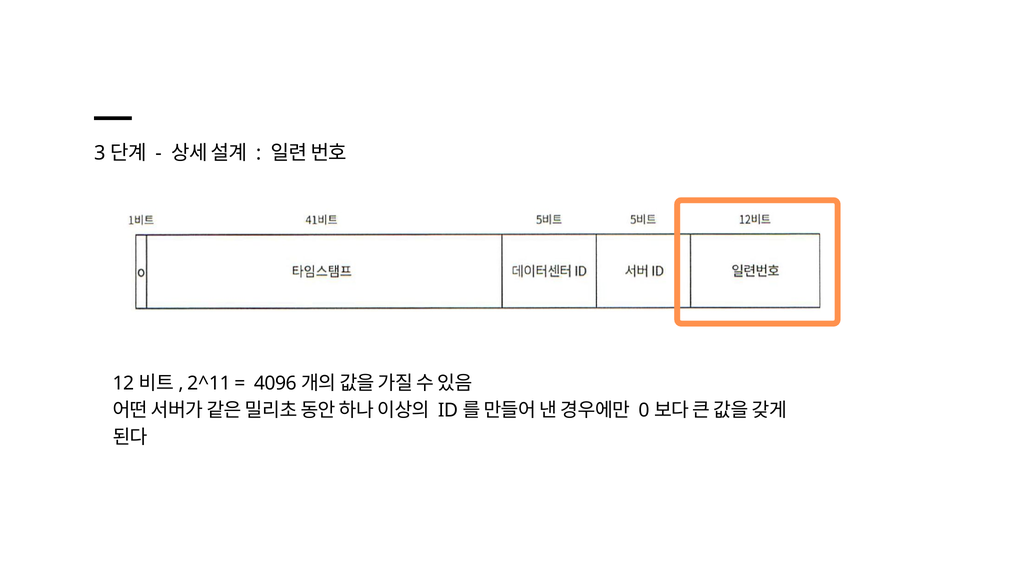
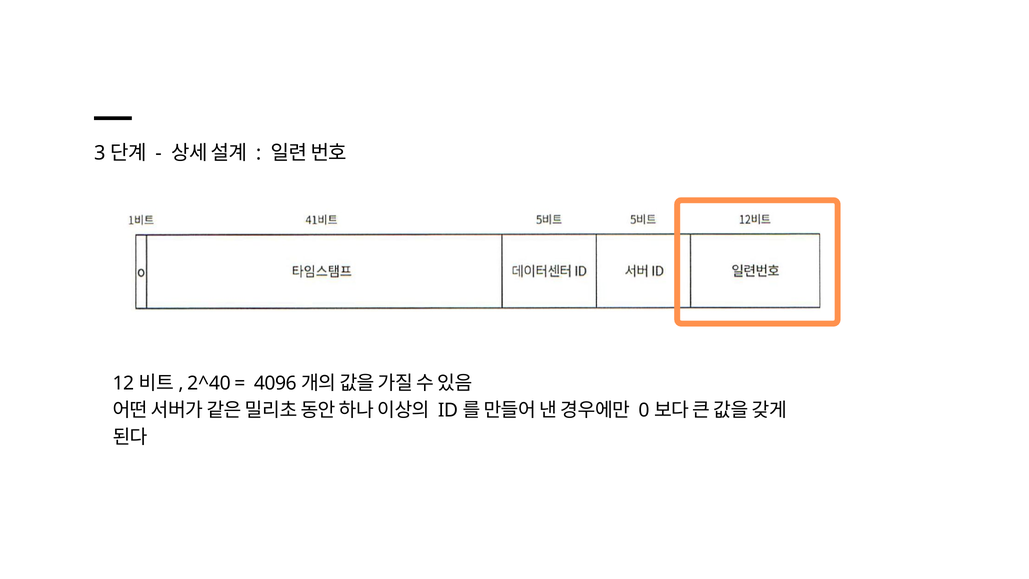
2^11: 2^11 -> 2^40 (209, 383)
